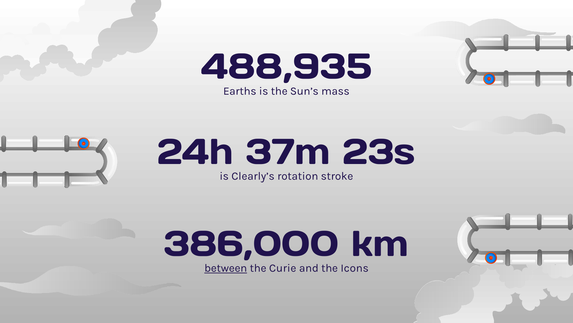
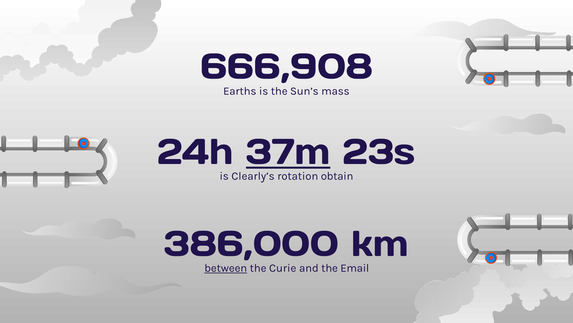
488,935: 488,935 -> 666,908 (287, 67)
37m underline: none -> present (288, 152)
stroke: stroke -> obtain (337, 176)
Icons: Icons -> Email (355, 268)
